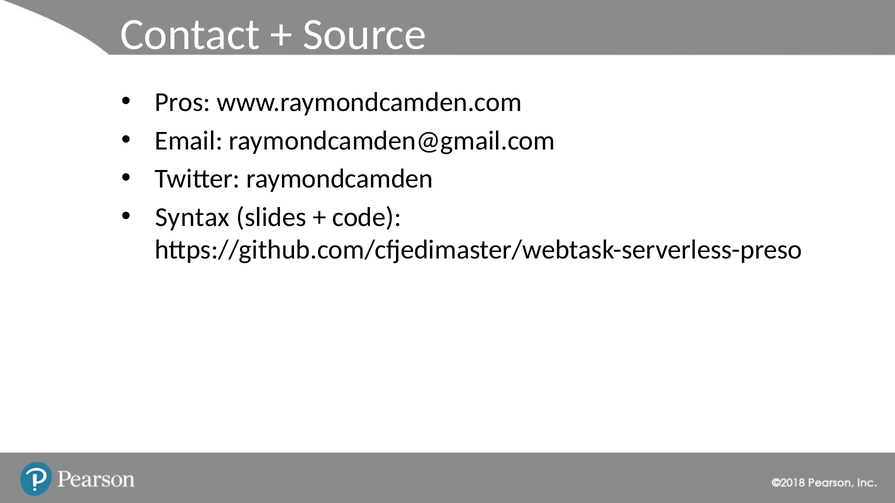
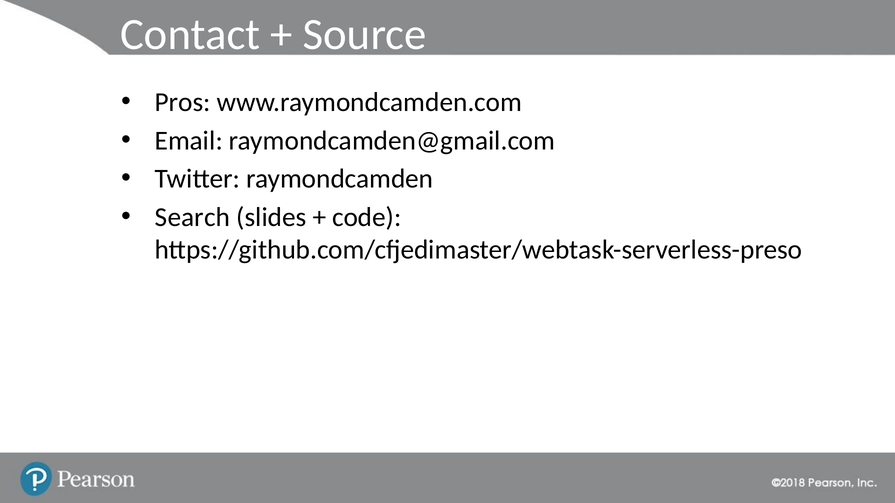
Syntax: Syntax -> Search (192, 217)
